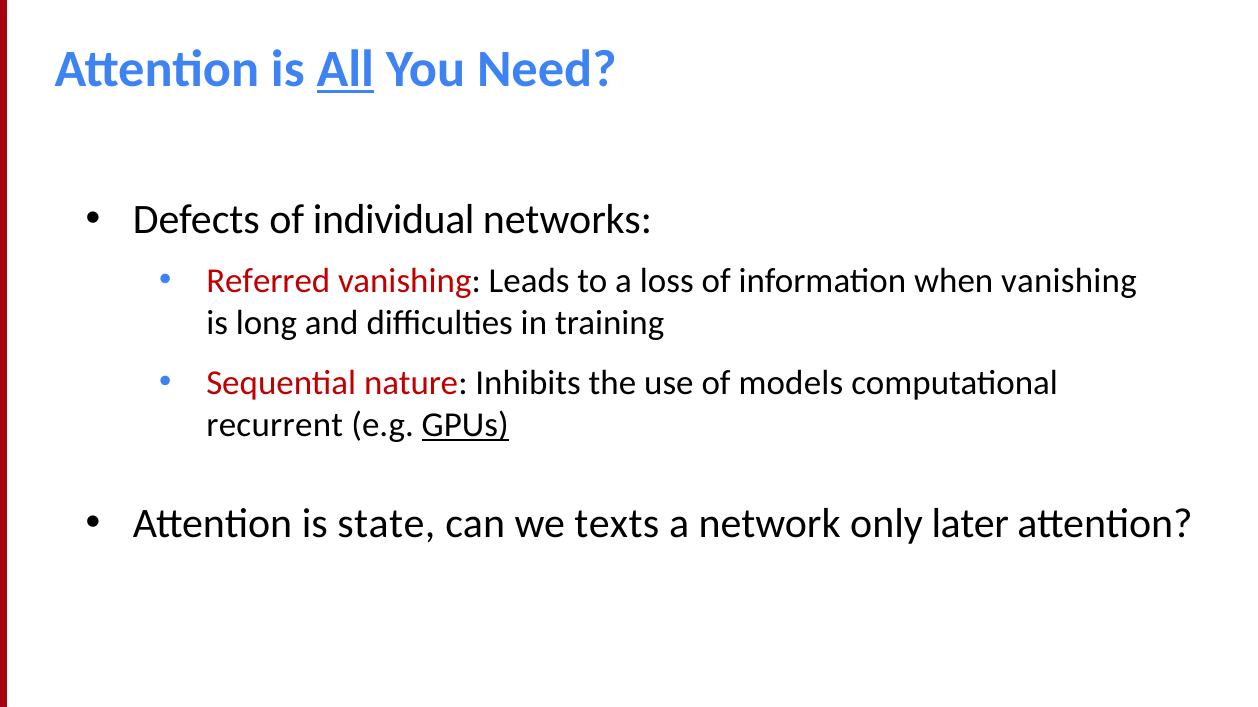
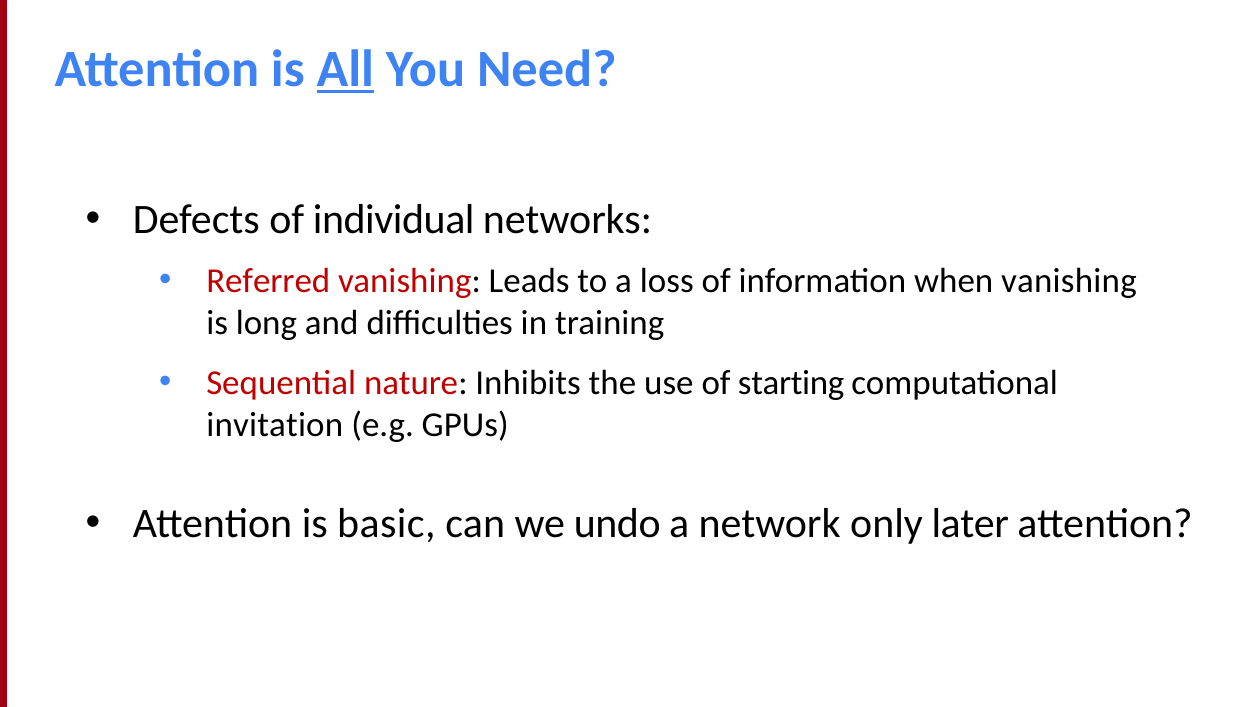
models: models -> starting (791, 383)
recurrent: recurrent -> invitation (275, 425)
GPUs underline: present -> none (465, 425)
state: state -> basic (386, 524)
texts: texts -> undo (617, 524)
